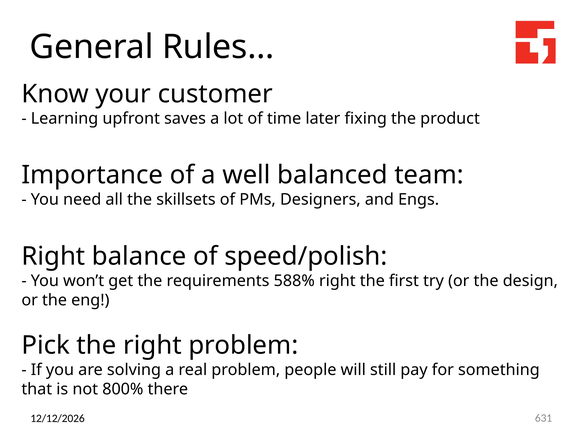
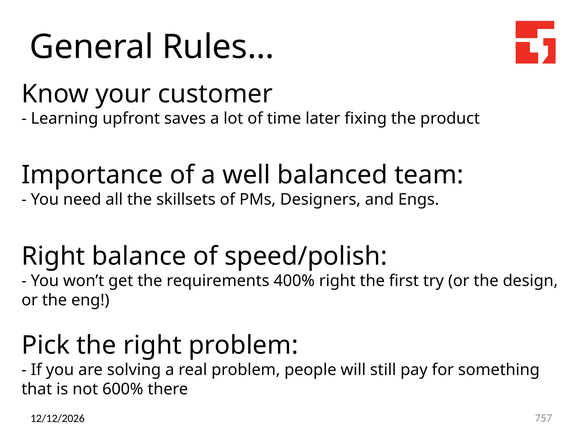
588%: 588% -> 400% (294, 281)
800%: 800% -> 600% (123, 390)
631: 631 -> 757 (544, 419)
